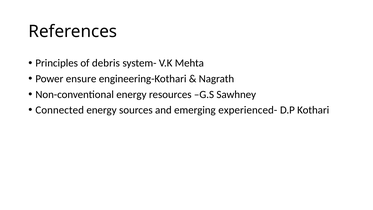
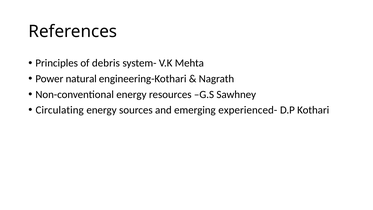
ensure: ensure -> natural (81, 79)
Connected: Connected -> Circulating (60, 110)
